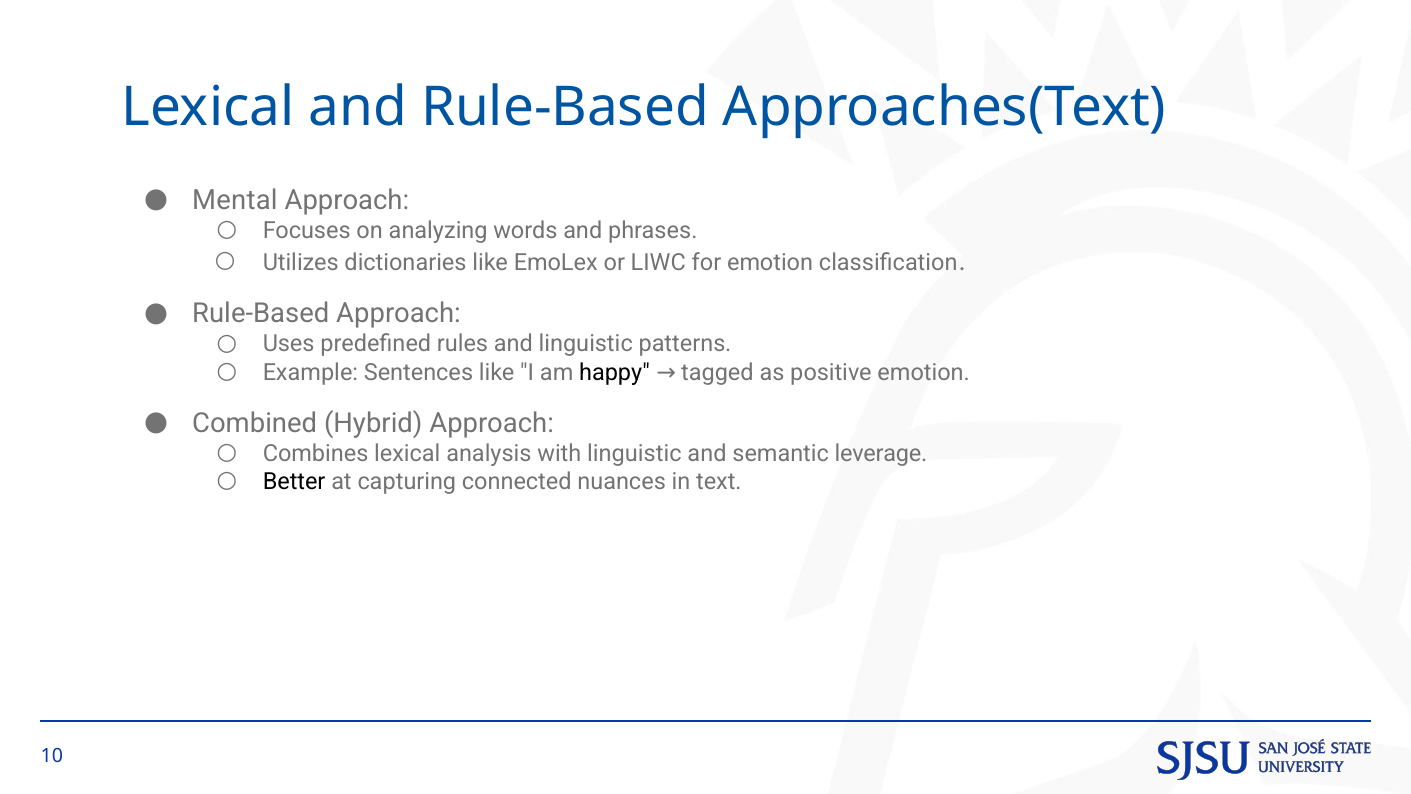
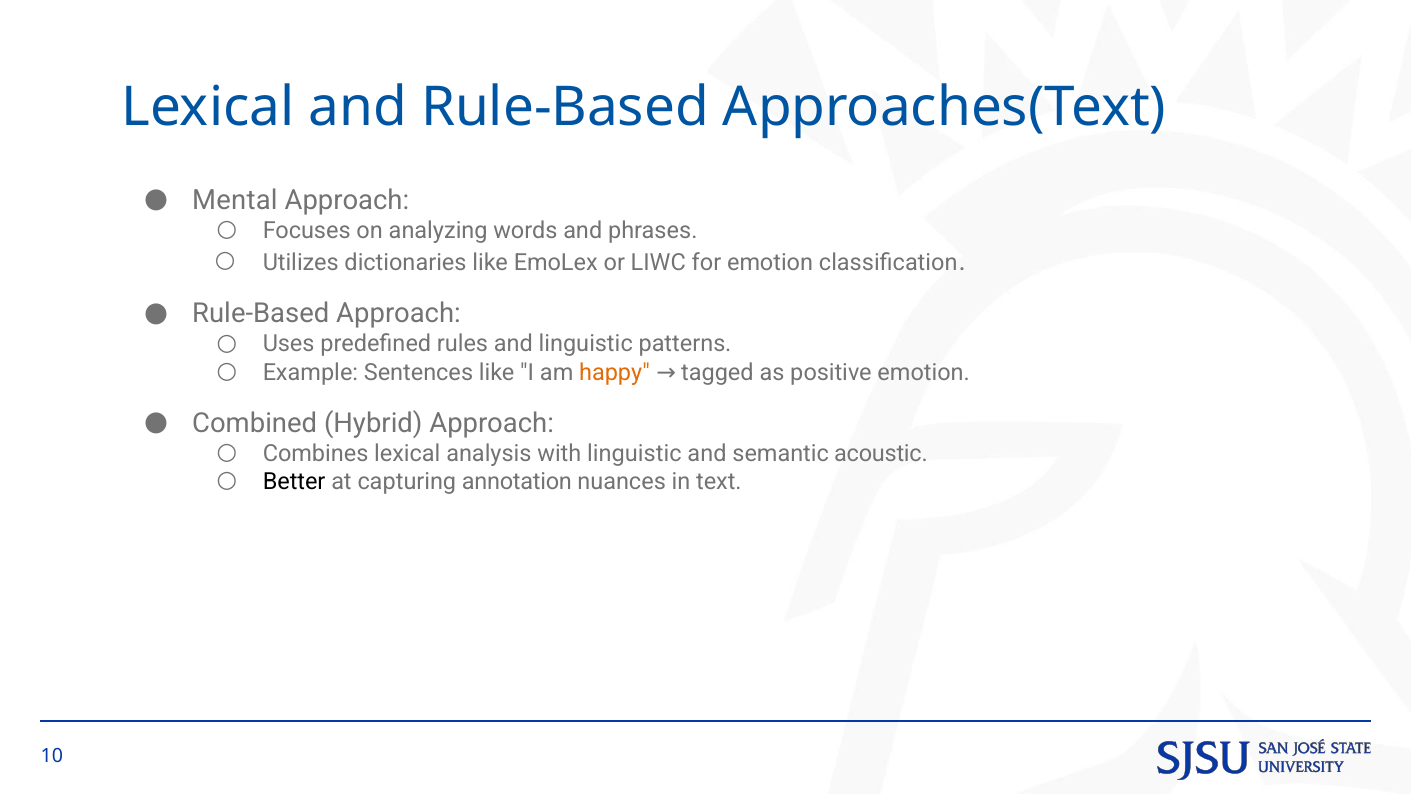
happy colour: black -> orange (614, 372)
leverage: leverage -> acoustic (881, 453)
connected: connected -> annotation (517, 481)
